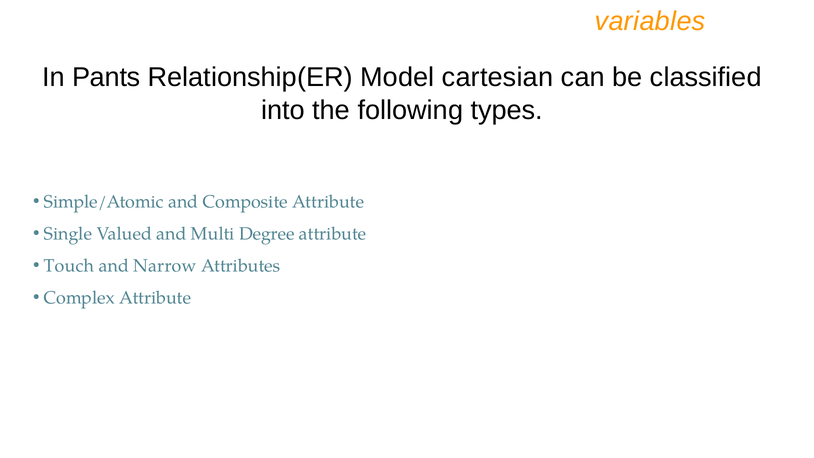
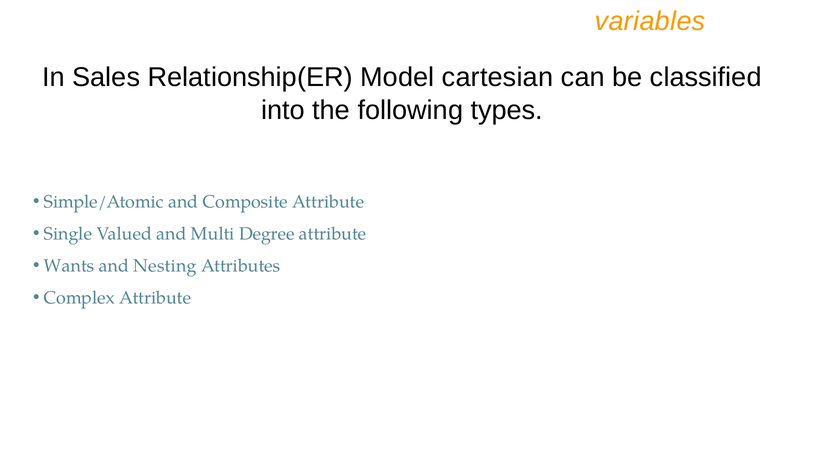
Pants: Pants -> Sales (106, 77)
Touch: Touch -> Wants (69, 266)
Narrow: Narrow -> Nesting (165, 266)
